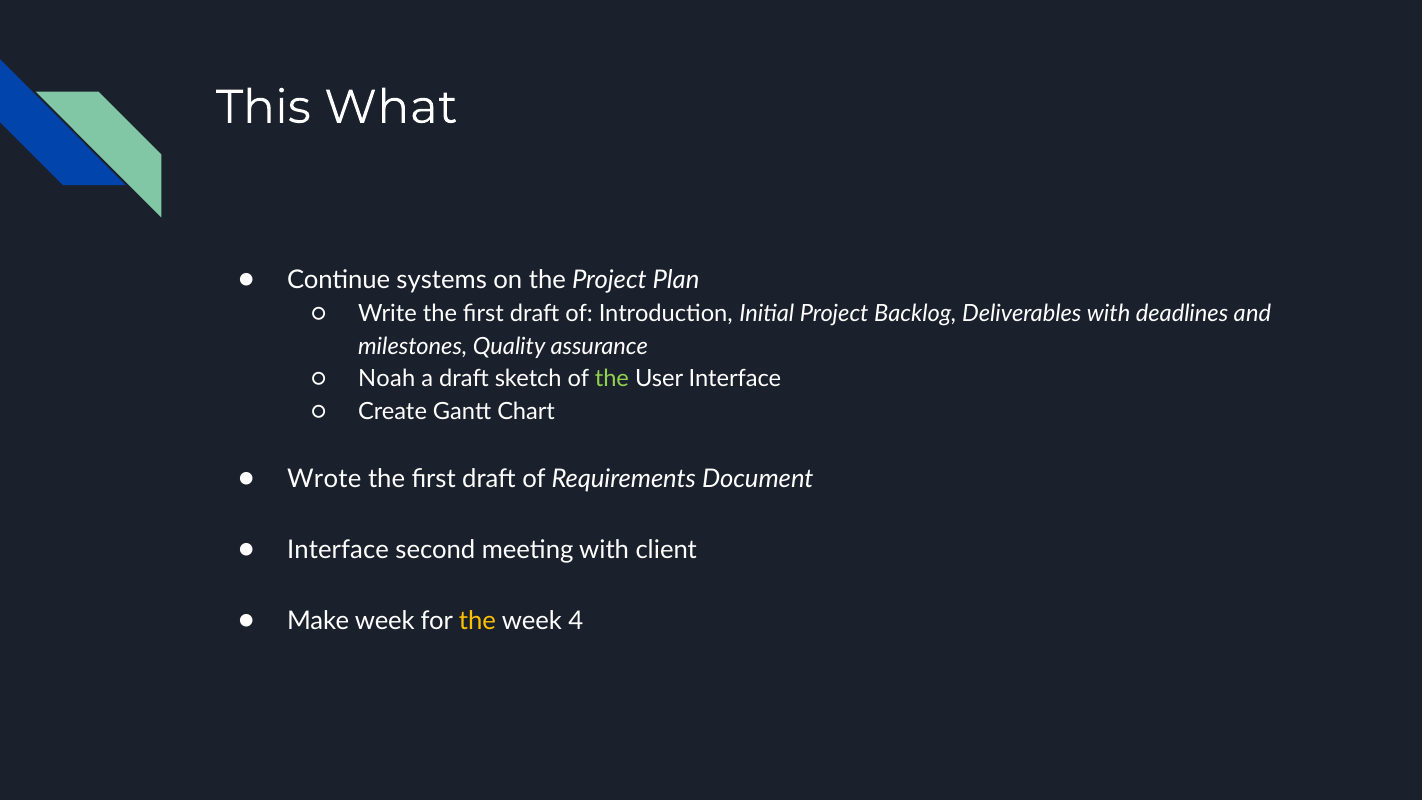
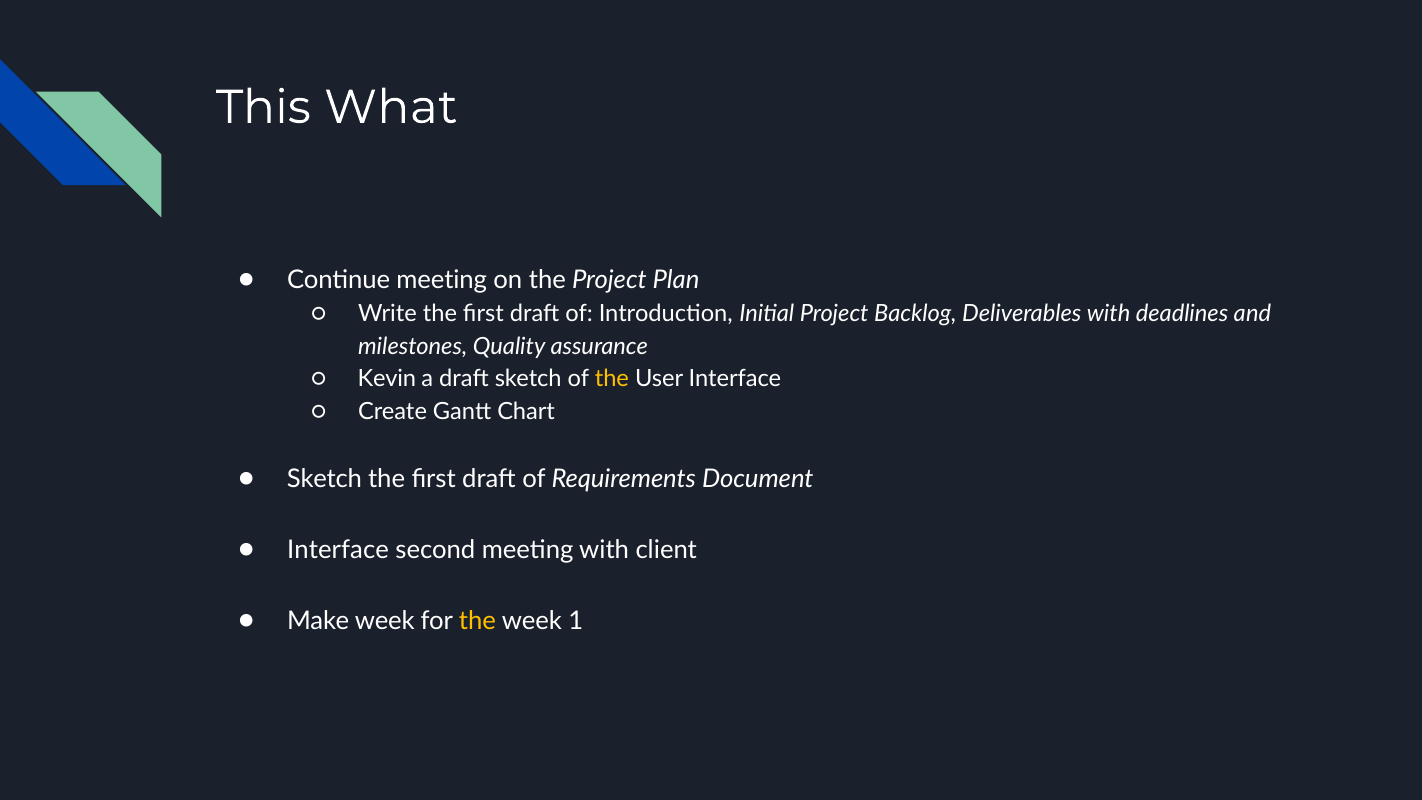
Continue systems: systems -> meeting (442, 280)
Noah: Noah -> Kevin (387, 379)
the colour: light green -> yellow (612, 379)
Wrote: Wrote -> Sketch (324, 479)
4: 4 -> 1 (576, 620)
